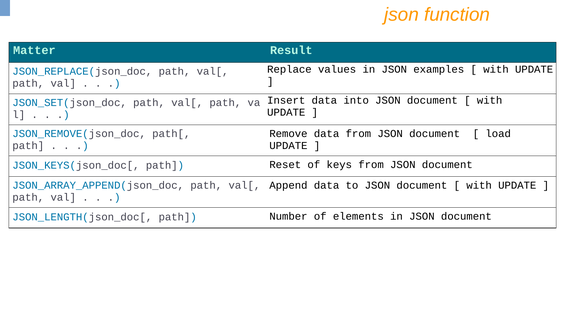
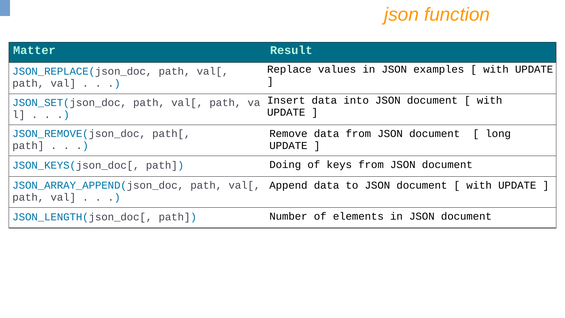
load: load -> long (498, 134)
Reset: Reset -> Doing (285, 165)
